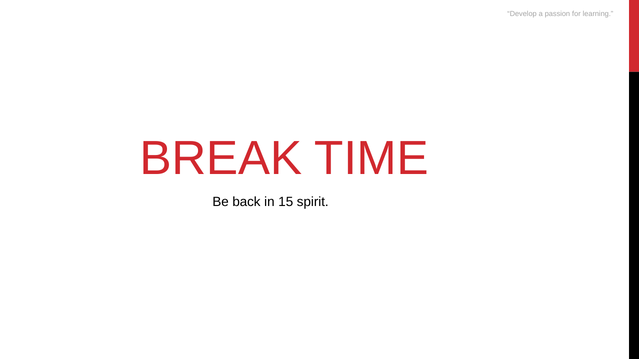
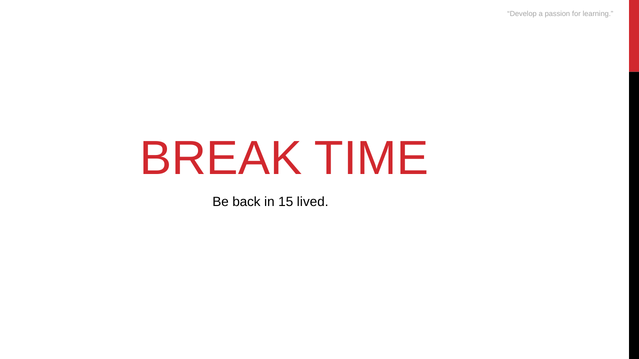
spirit: spirit -> lived (313, 202)
